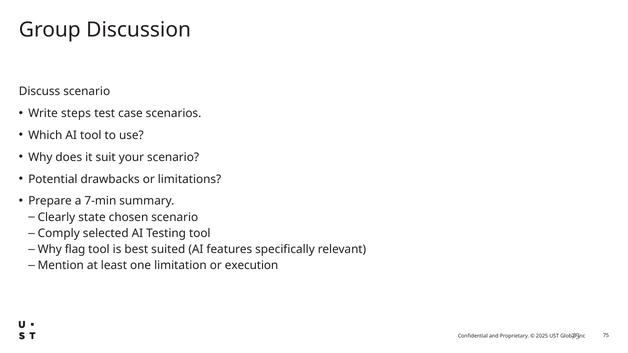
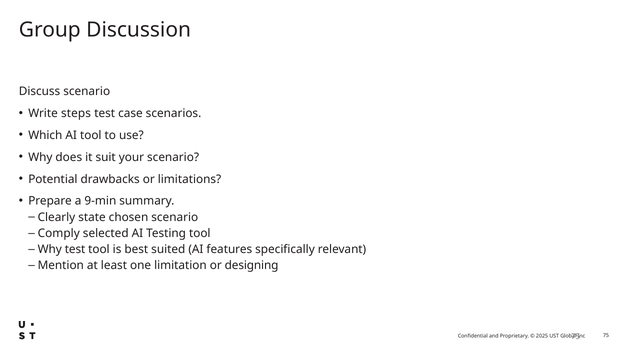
7-min: 7-min -> 9-min (100, 201)
Why flag: flag -> test (75, 250)
execution: execution -> designing (252, 266)
